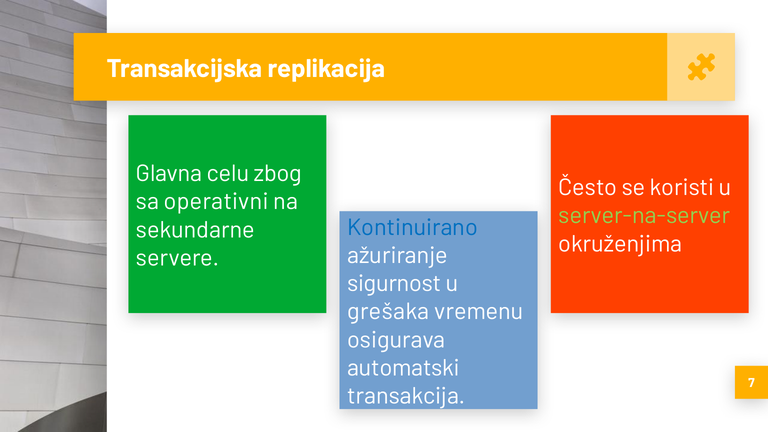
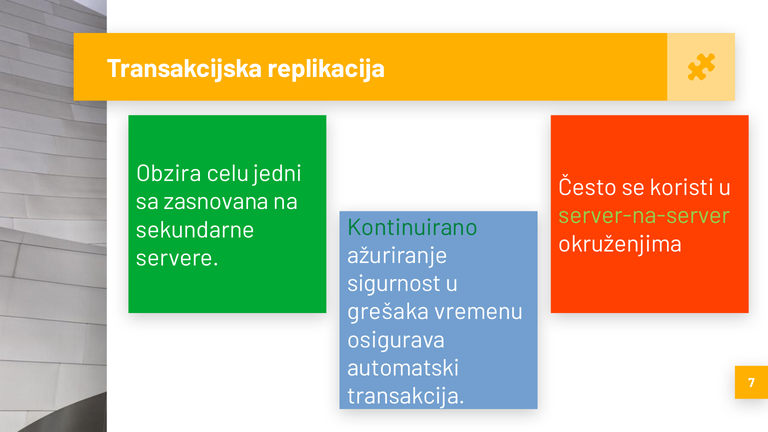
Glavna: Glavna -> Obzira (169, 174)
zbog: zbog -> jedni (278, 174)
operativni: operativni -> zasnovana (216, 202)
Kontinuirano colour: blue -> green (412, 227)
